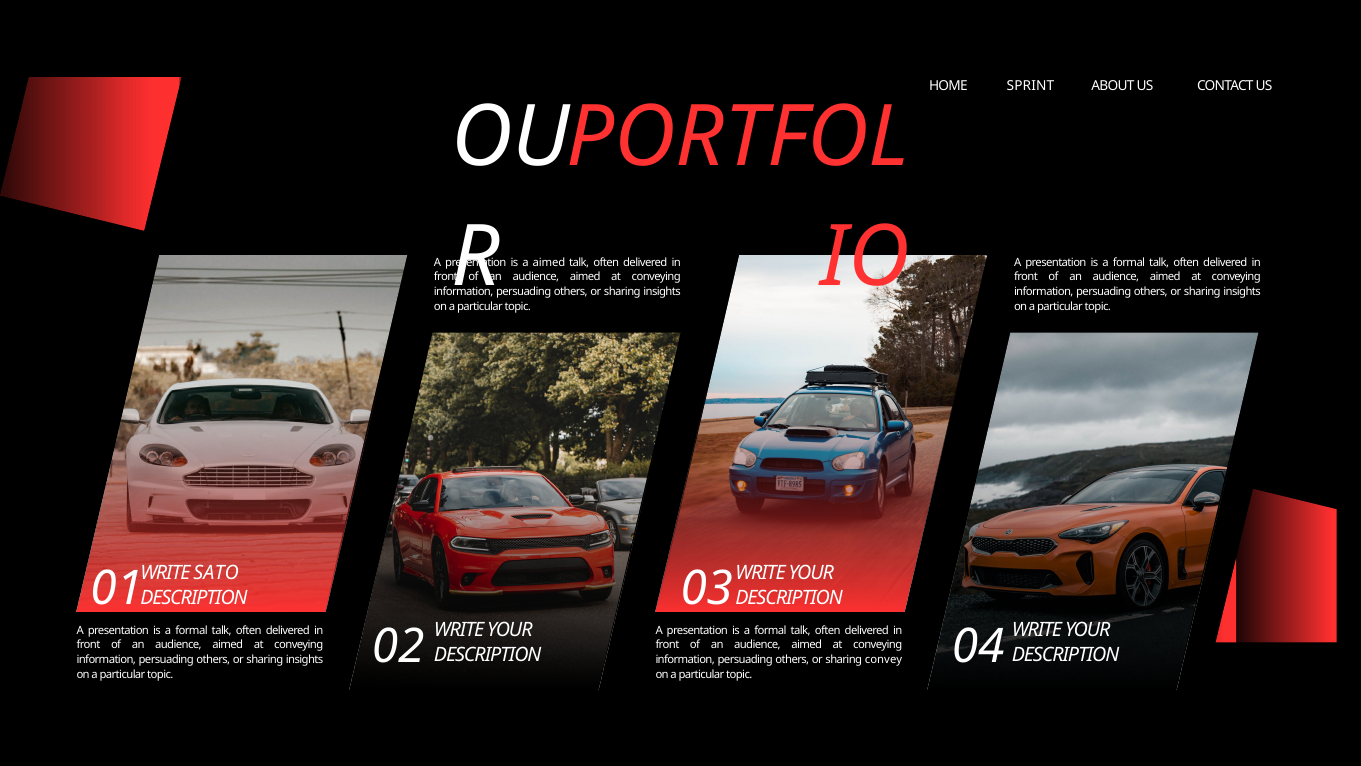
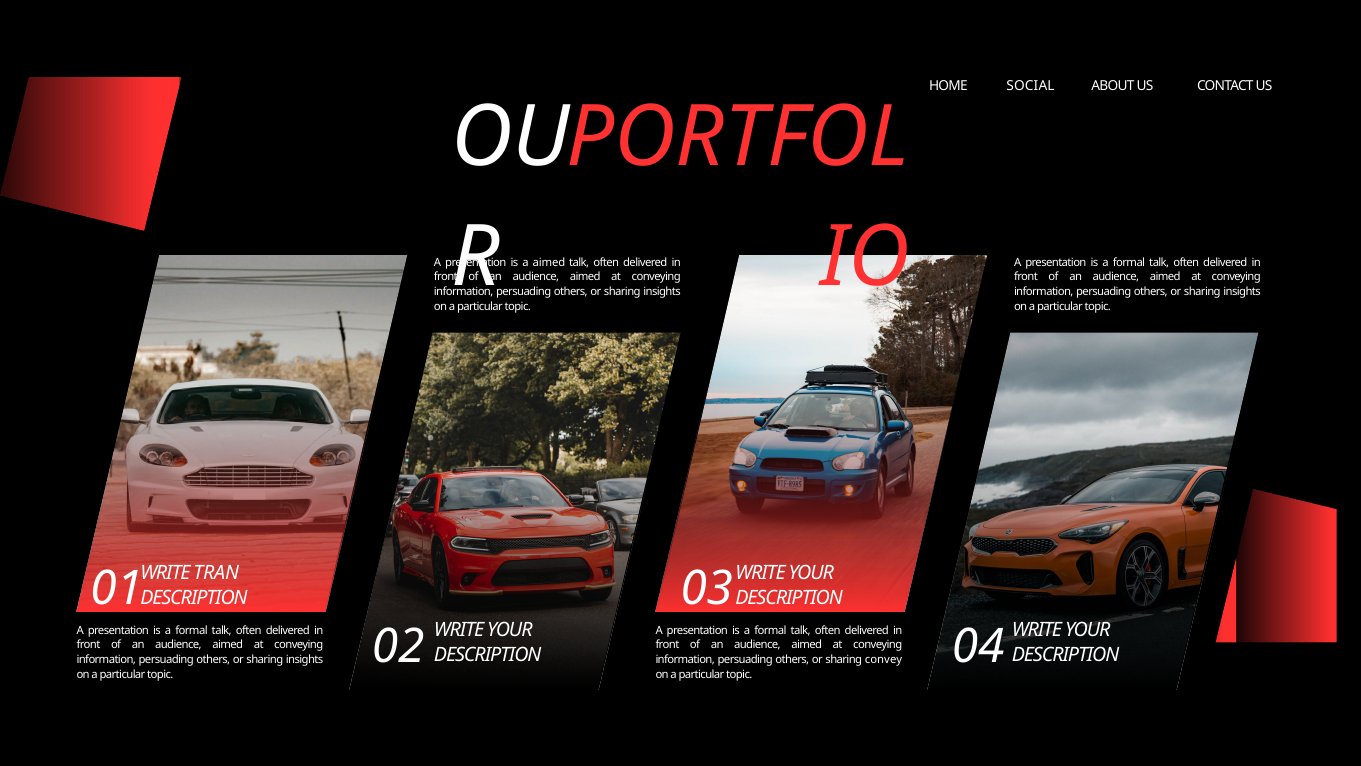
SPRINT: SPRINT -> SOCIAL (1030, 86)
SATO: SATO -> TRAN (216, 573)
